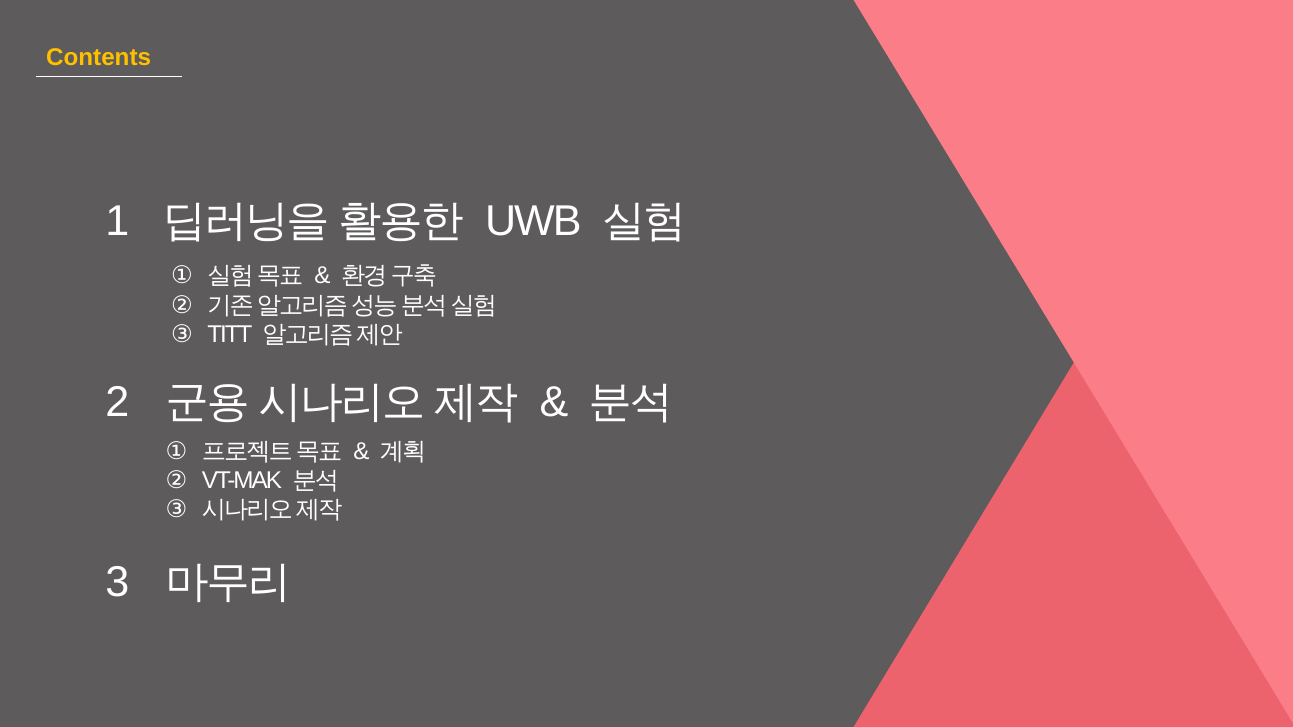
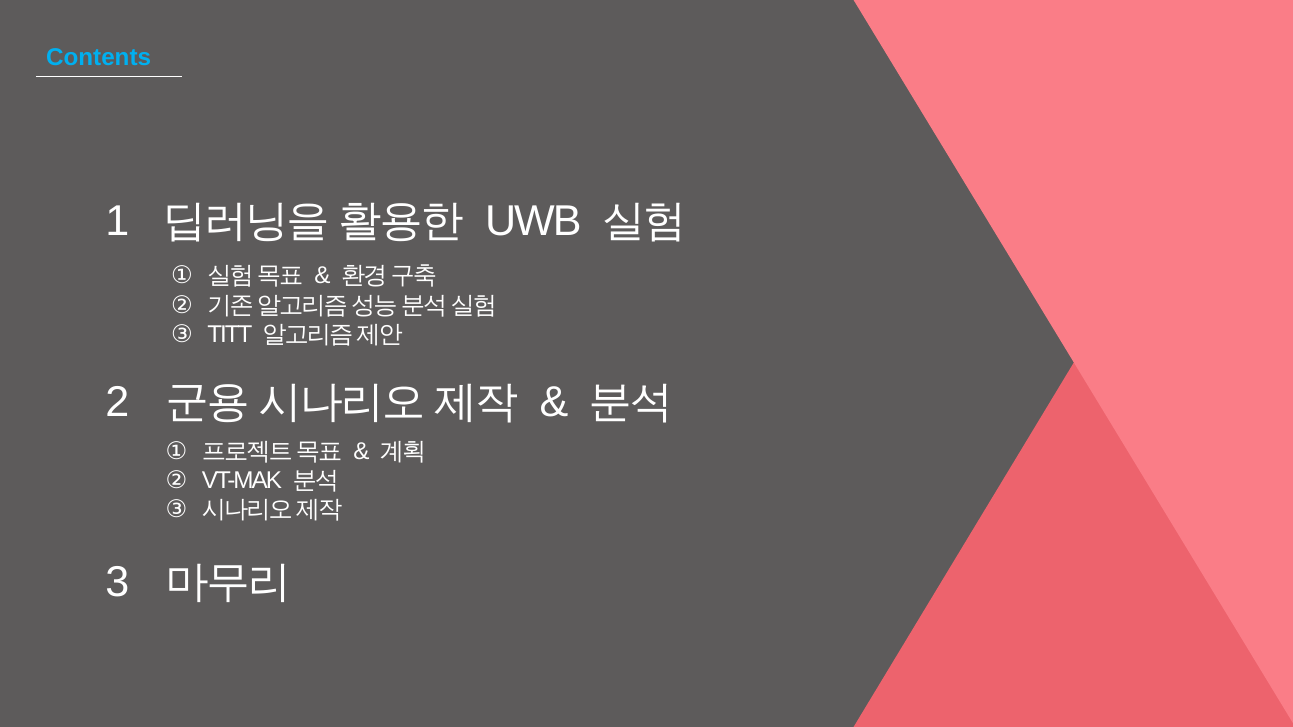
Contents colour: yellow -> light blue (99, 58)
